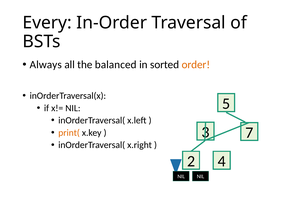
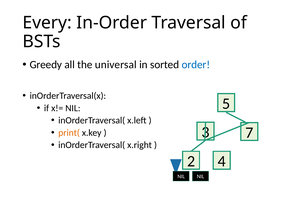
Always: Always -> Greedy (46, 64)
balanced: balanced -> universal (116, 64)
order colour: orange -> blue (196, 64)
